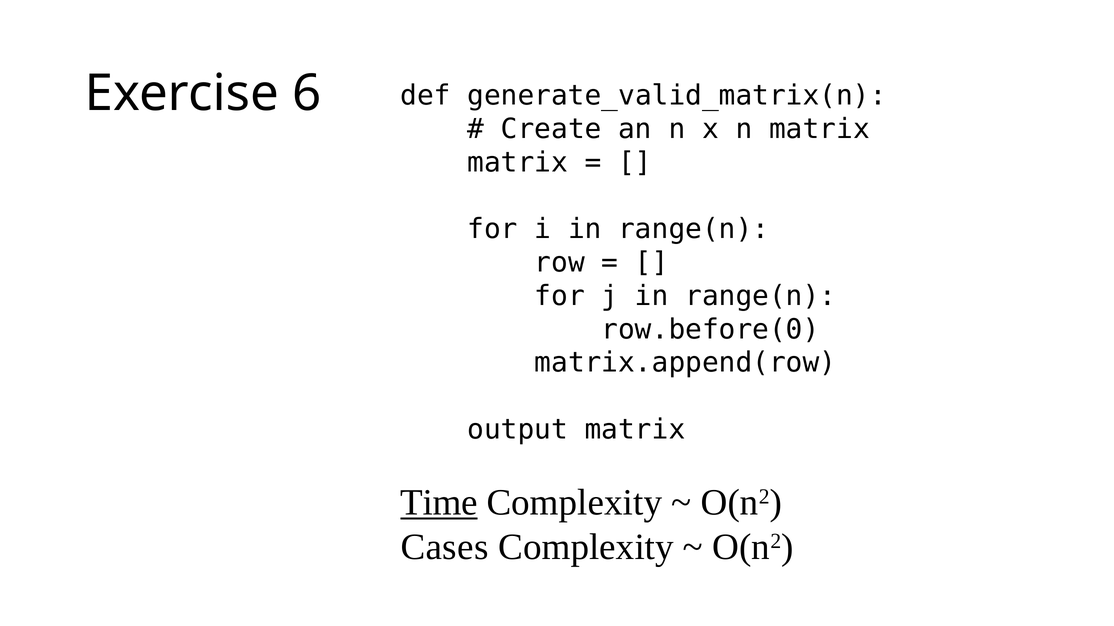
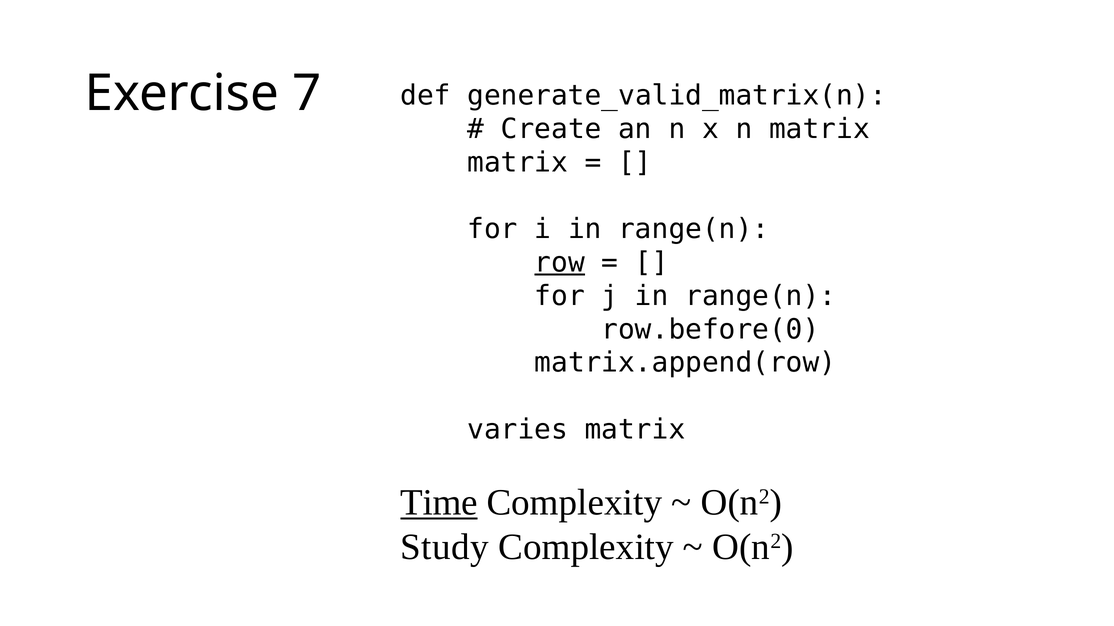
6: 6 -> 7 (307, 94)
row underline: none -> present (560, 263)
output: output -> varies (518, 430)
Cases: Cases -> Study (445, 548)
